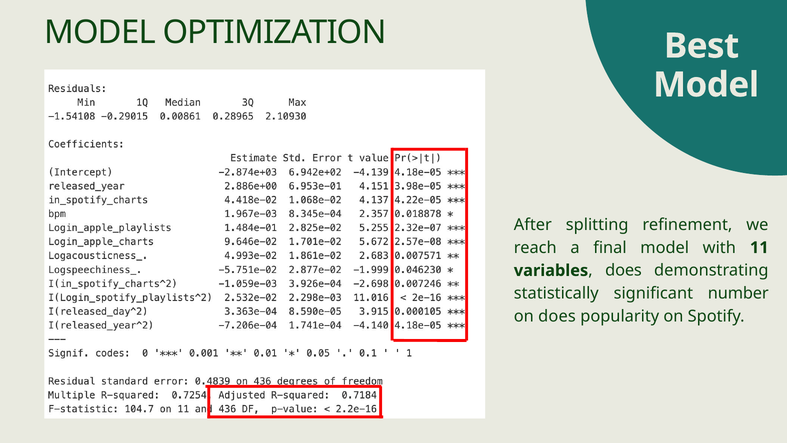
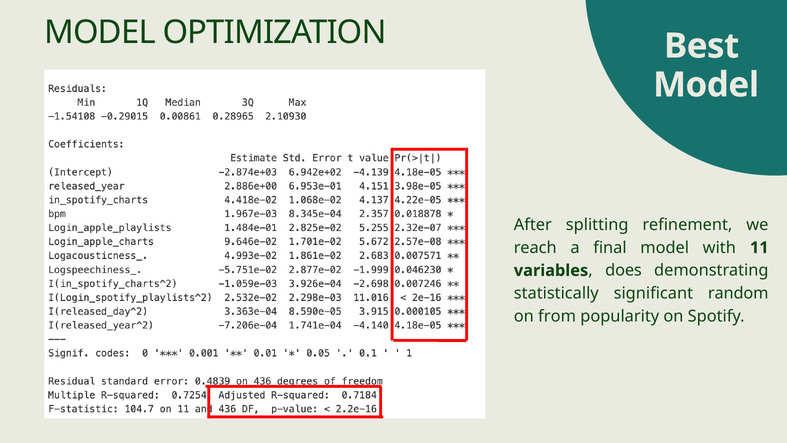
number: number -> random (738, 293)
on does: does -> from (557, 316)
